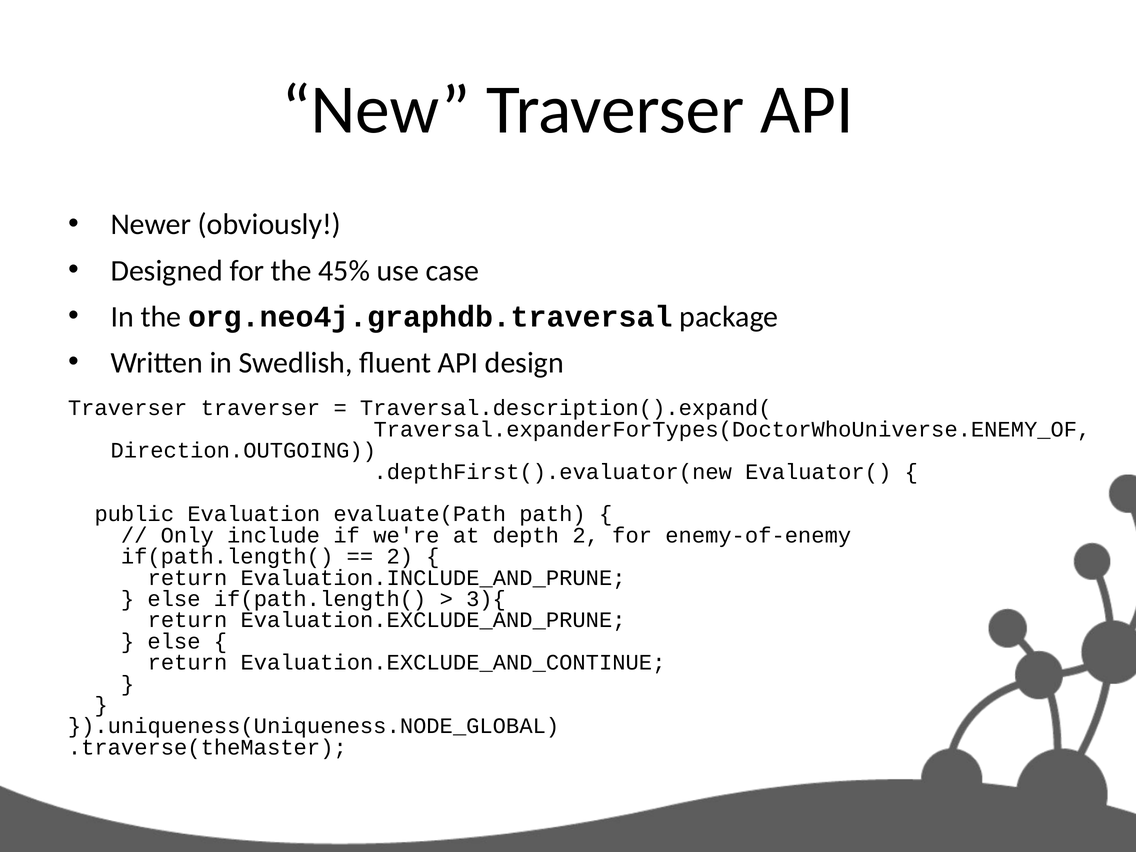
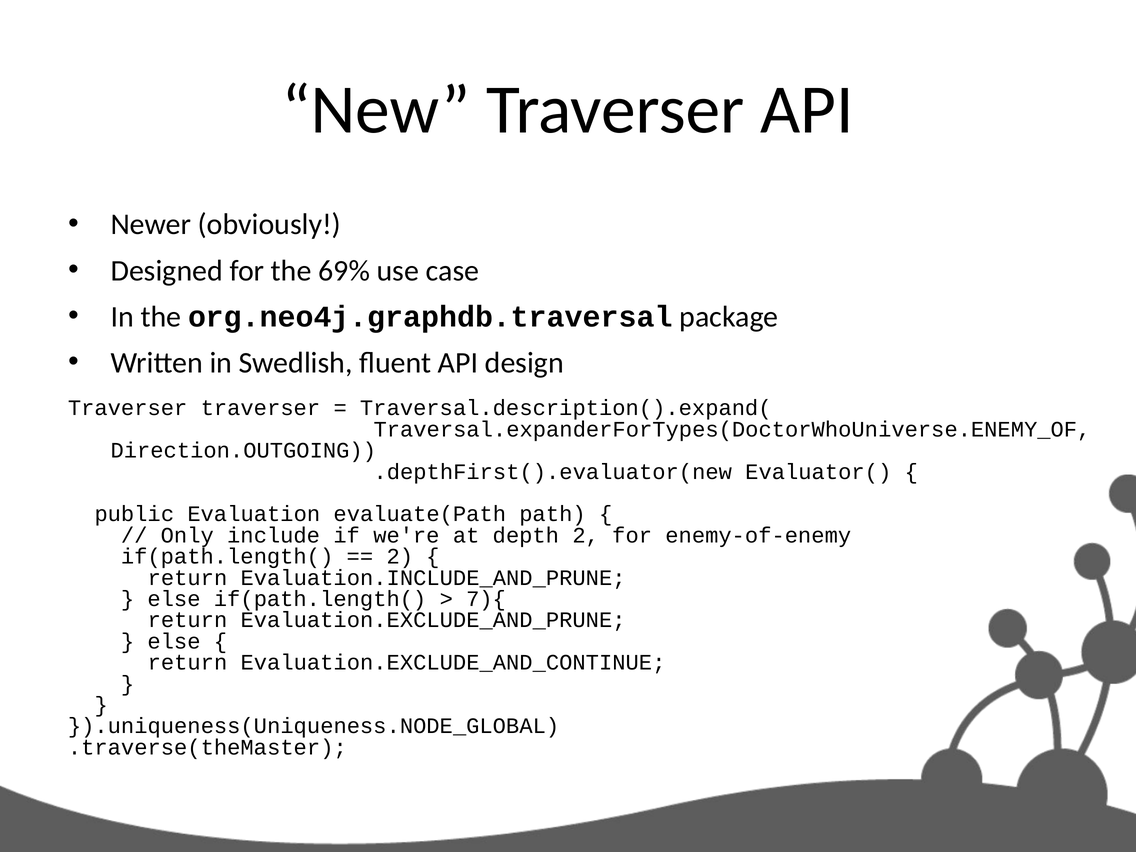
45%: 45% -> 69% (344, 271)
3){: 3){ -> 7){ (486, 599)
